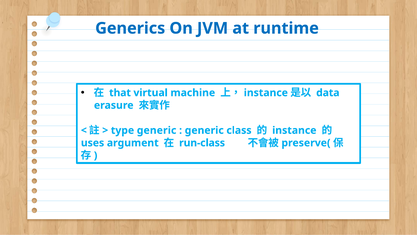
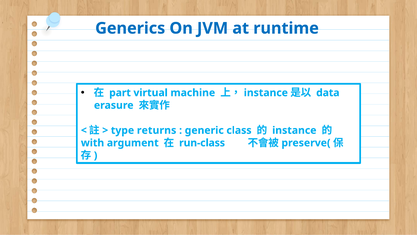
that: that -> part (120, 93)
type generic: generic -> returns (157, 130)
uses: uses -> with (93, 143)
